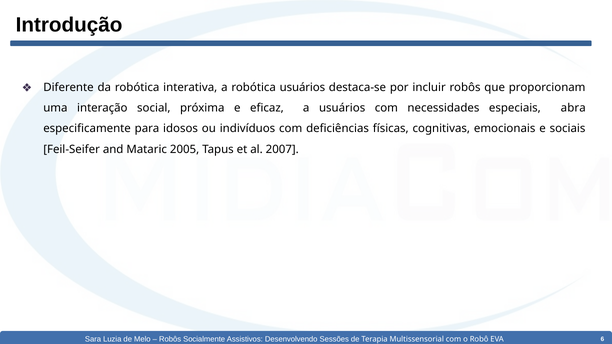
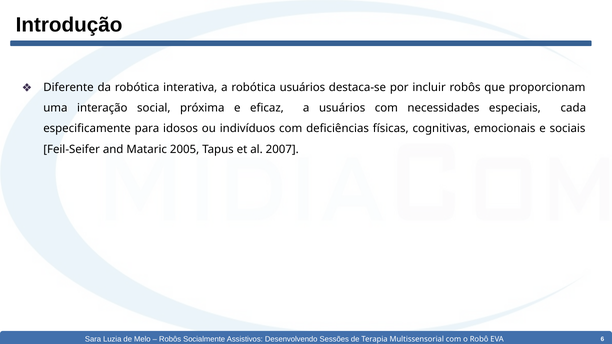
abra: abra -> cada (573, 108)
